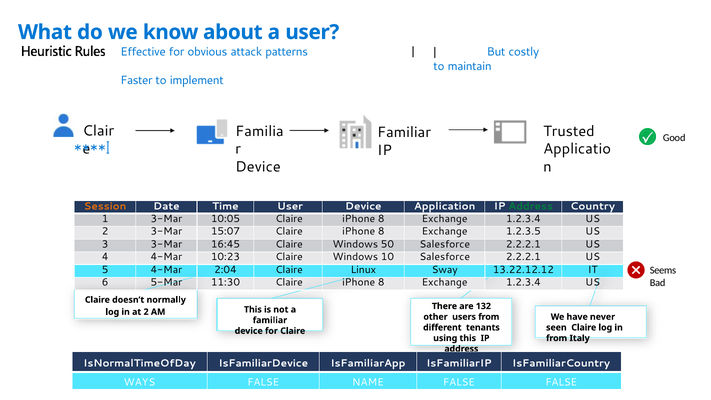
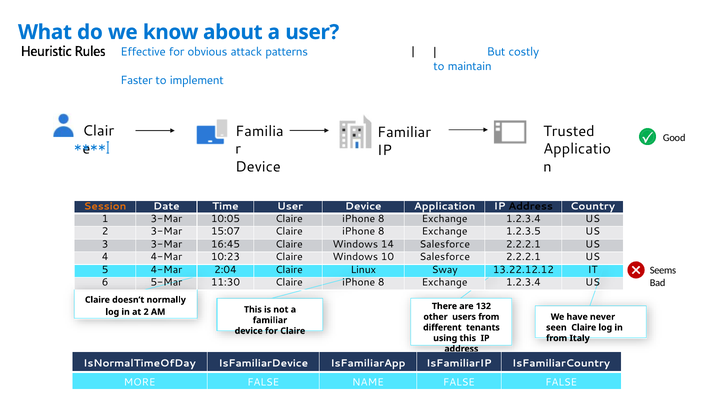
Address colour: green -> black (531, 206)
50: 50 -> 14 (387, 244)
WAYS: WAYS -> MORE (140, 382)
